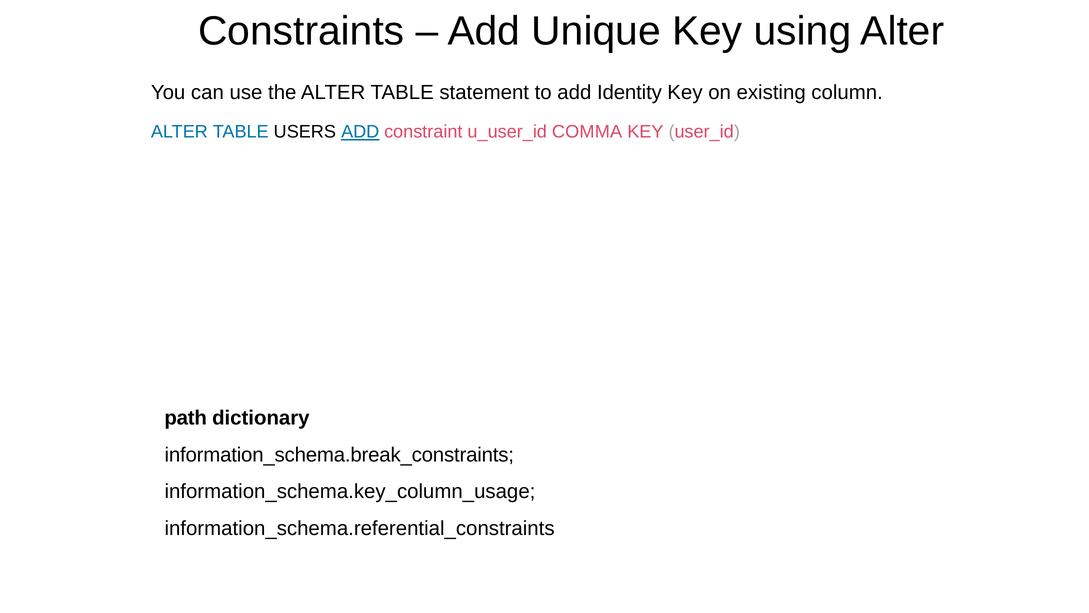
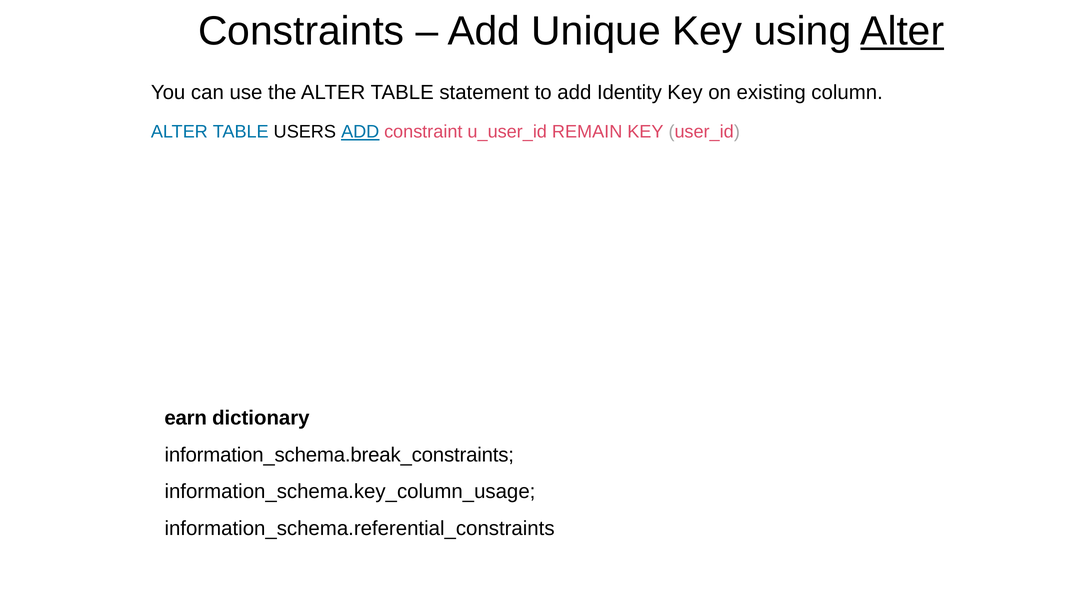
Alter underline: none -> present (902, 31)
COMMA: COMMA -> REMAIN (587, 132)
path: path -> earn (186, 418)
